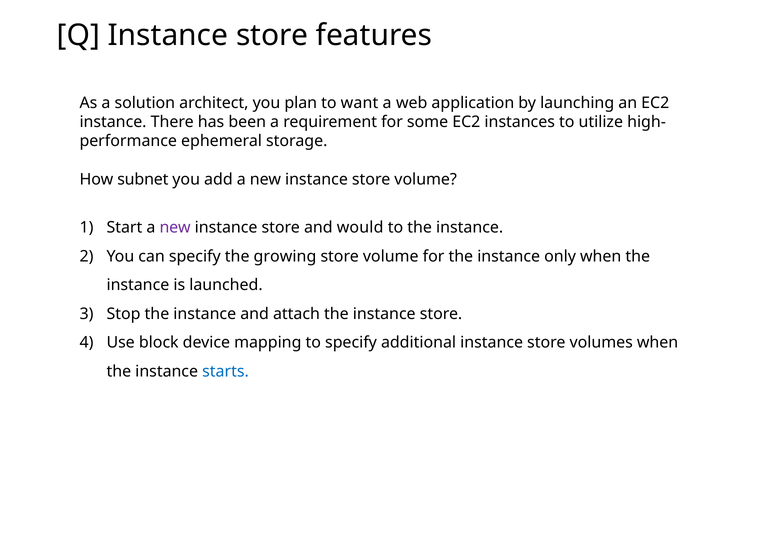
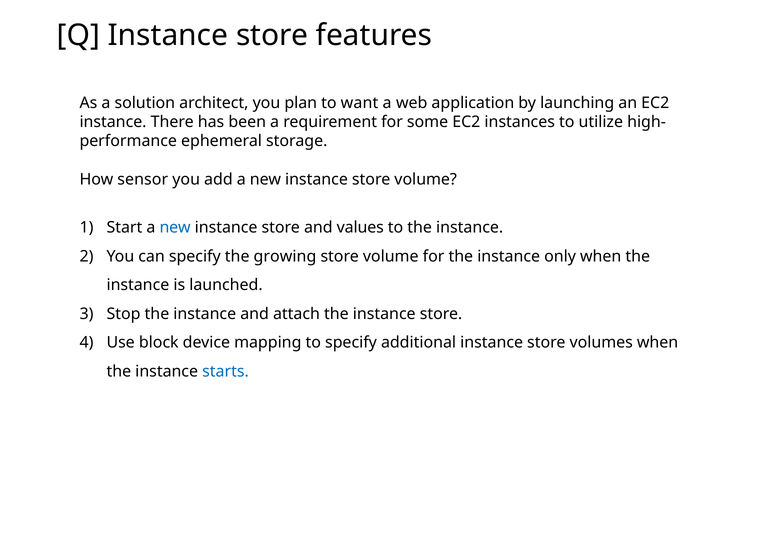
subnet: subnet -> sensor (143, 180)
new colour: purple -> blue (175, 228)
would: would -> values (360, 228)
